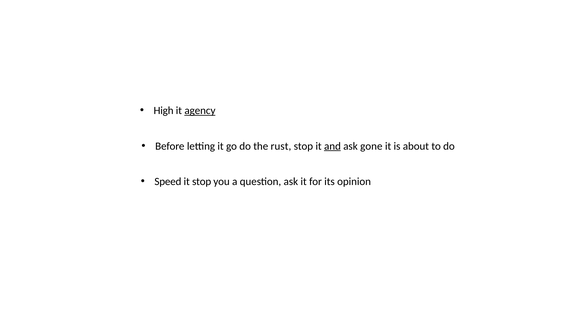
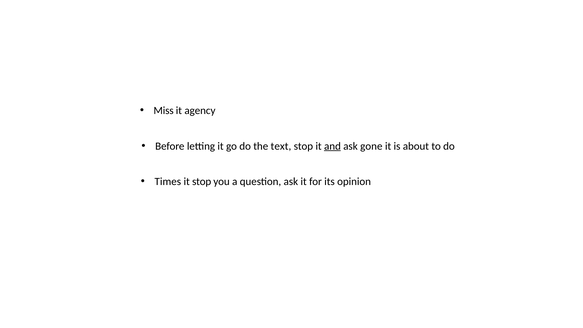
High: High -> Miss (164, 110)
agency underline: present -> none (200, 110)
rust: rust -> text (281, 146)
Speed: Speed -> Times (168, 182)
